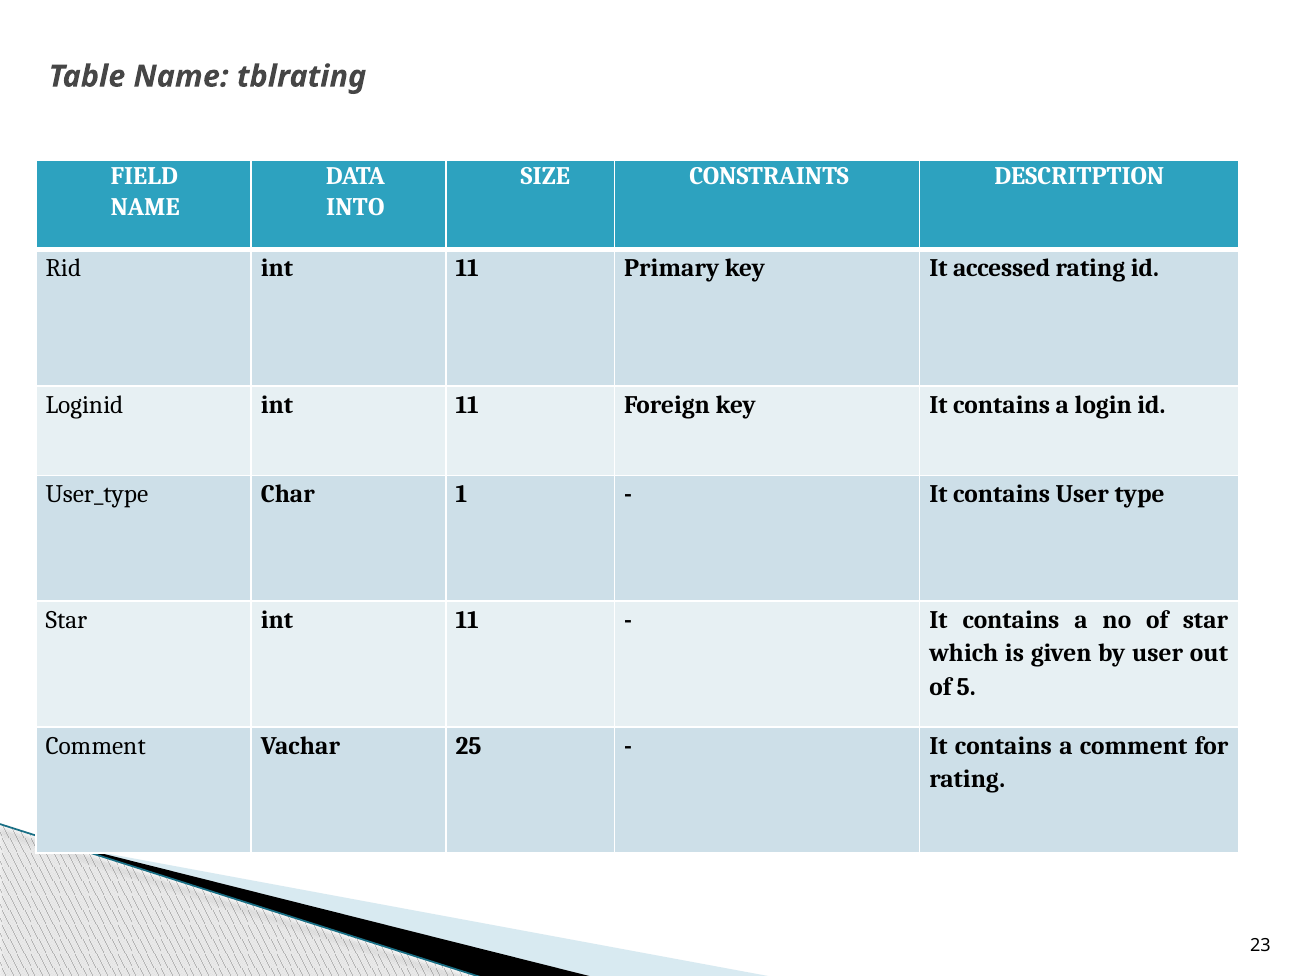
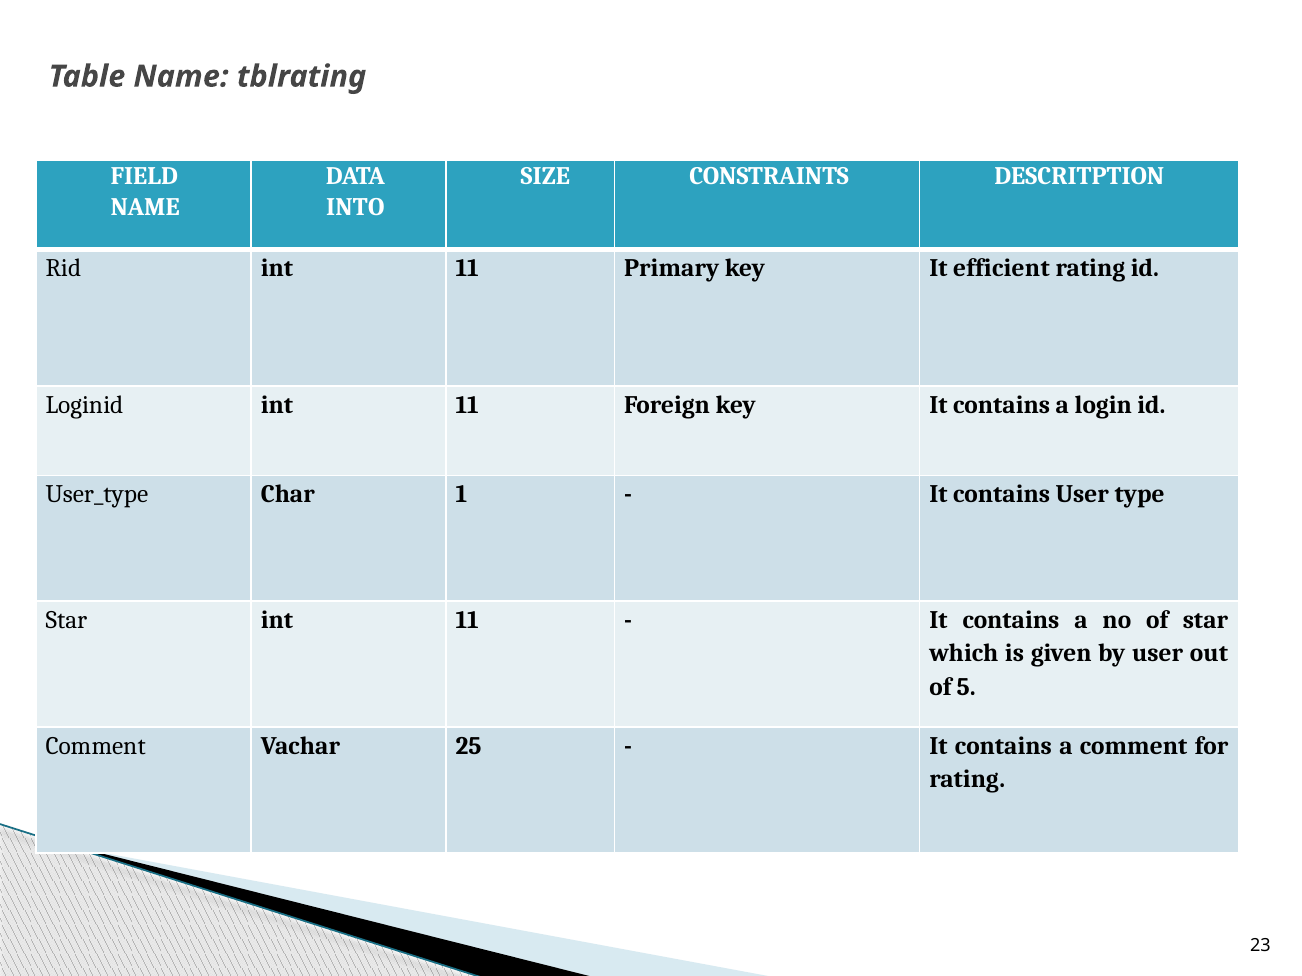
accessed: accessed -> efficient (1001, 268)
